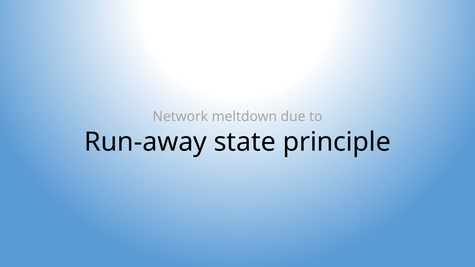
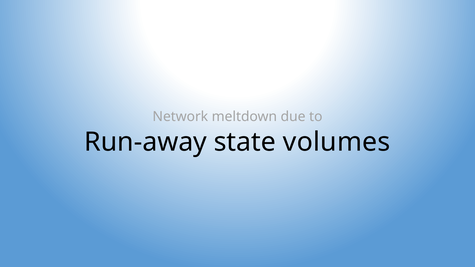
principle: principle -> volumes (337, 142)
